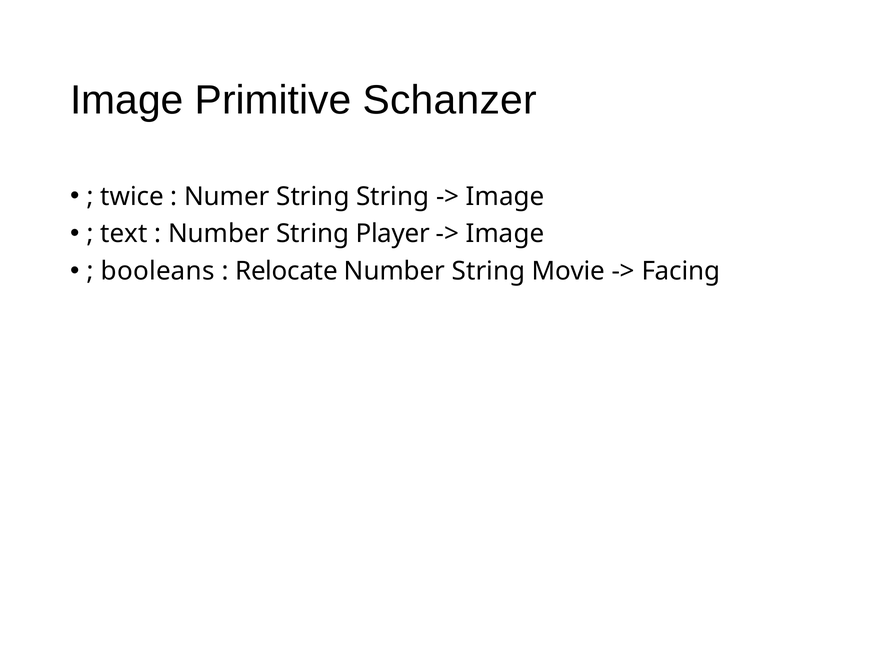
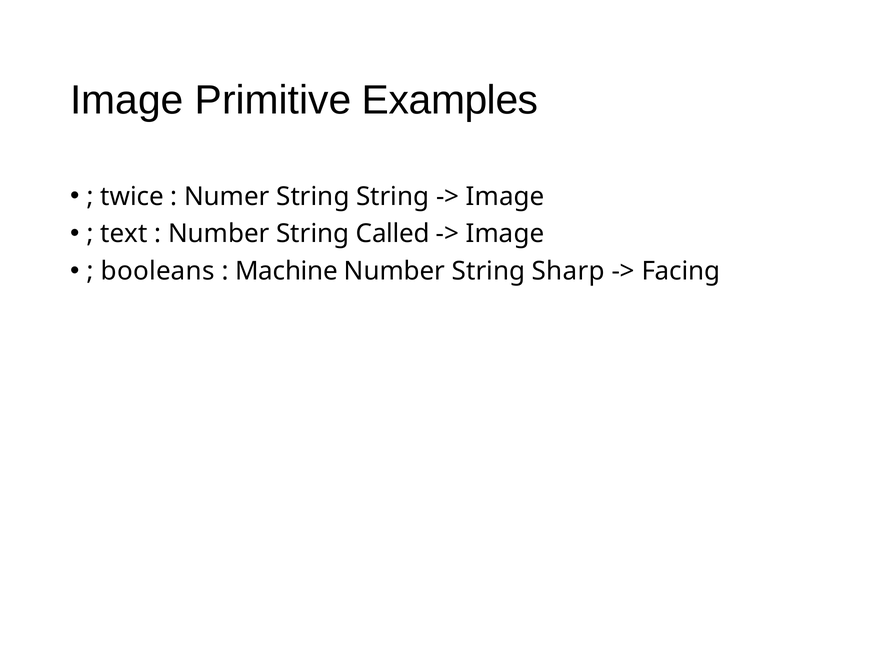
Schanzer: Schanzer -> Examples (450, 100)
Player: Player -> Called (393, 234)
Relocate: Relocate -> Machine (286, 271)
Movie: Movie -> Sharp (568, 271)
